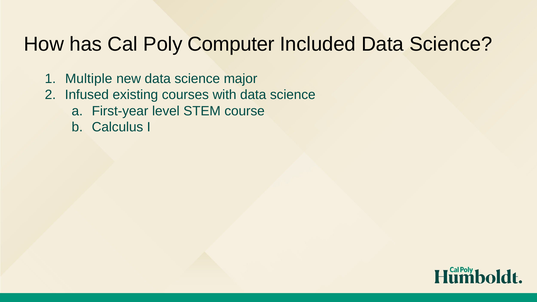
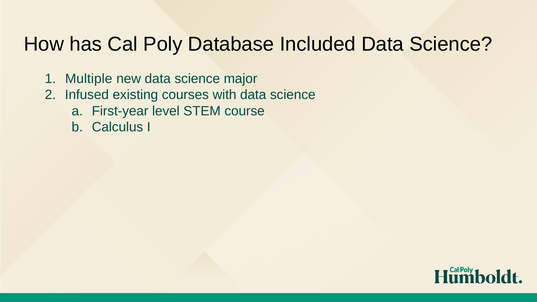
Computer: Computer -> Database (231, 44)
